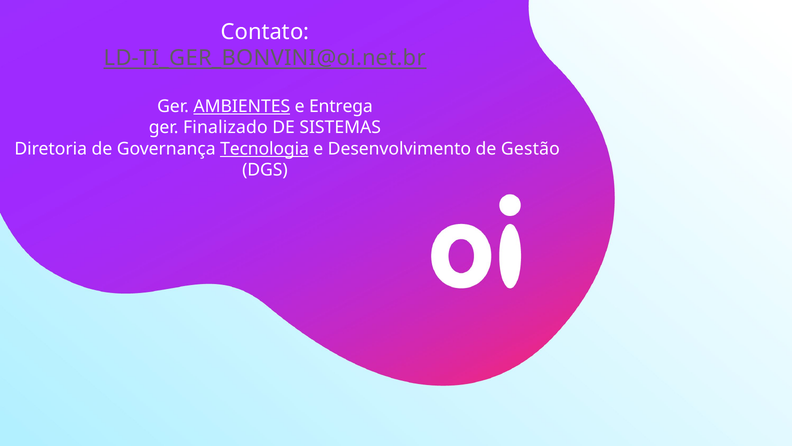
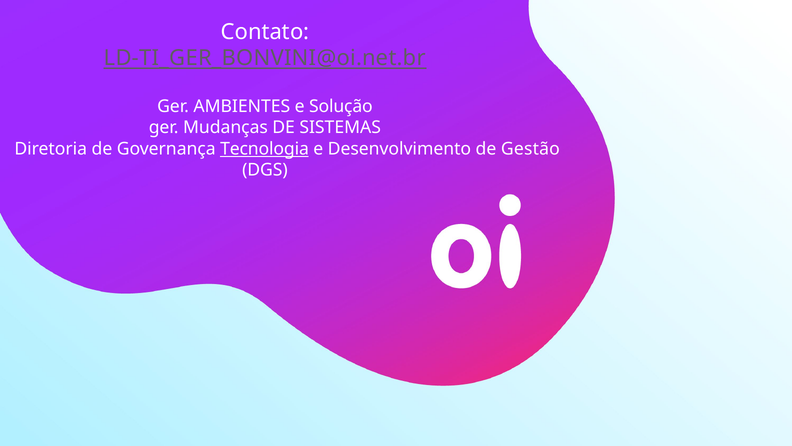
AMBIENTES underline: present -> none (242, 106)
Entrega: Entrega -> Solução (341, 106)
Finalizado: Finalizado -> Mudanças (225, 127)
